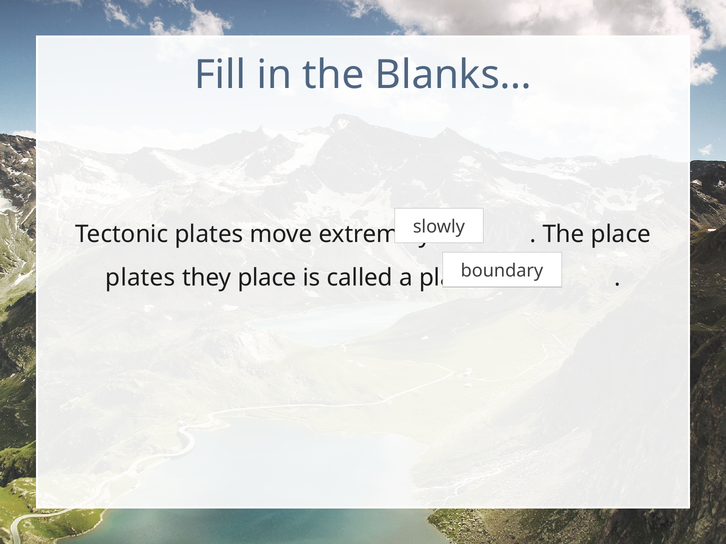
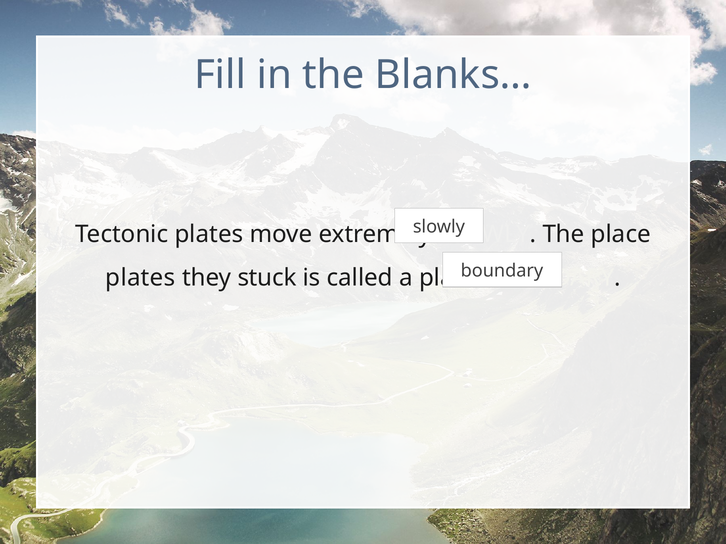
they place: place -> stuck (267, 278)
